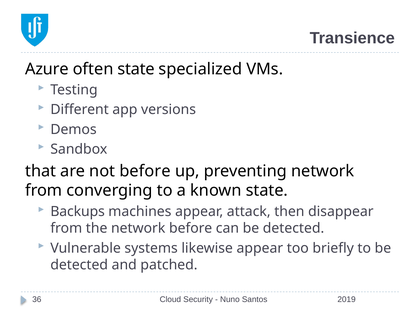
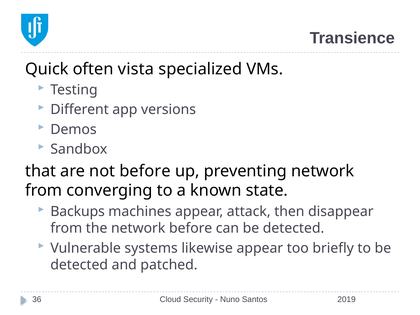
Azure: Azure -> Quick (47, 69)
often state: state -> vista (136, 69)
